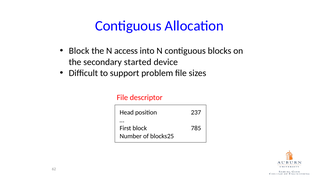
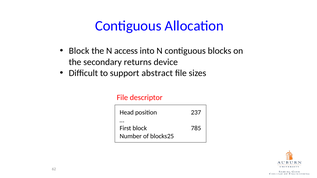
started: started -> returns (138, 62)
problem: problem -> abstract (157, 73)
